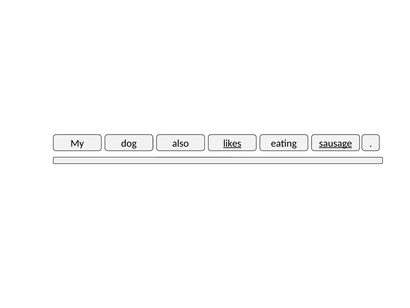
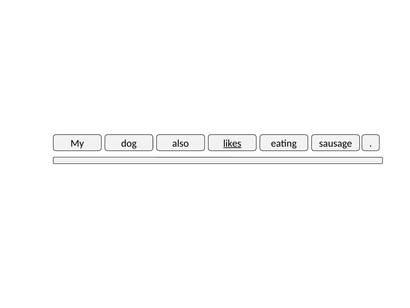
sausage underline: present -> none (336, 143)
